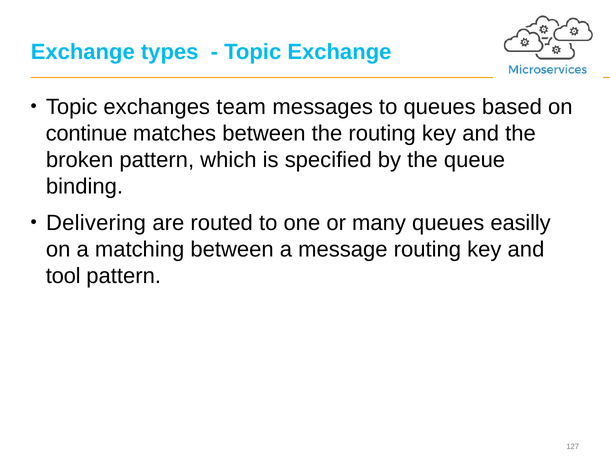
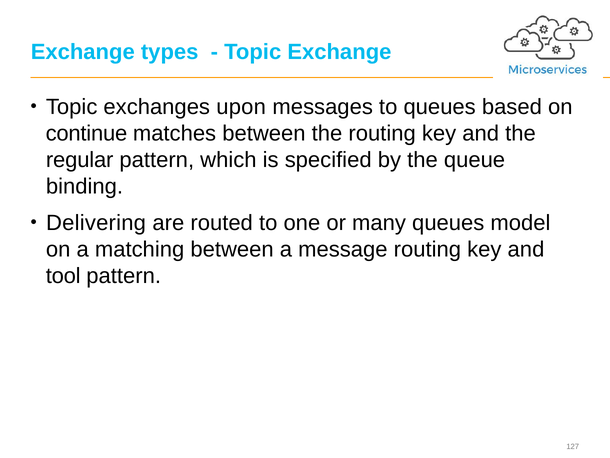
team: team -> upon (241, 107)
broken: broken -> regular (80, 160)
easilly: easilly -> model (520, 223)
